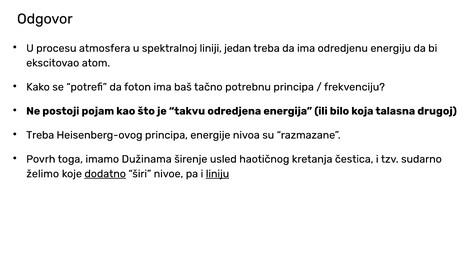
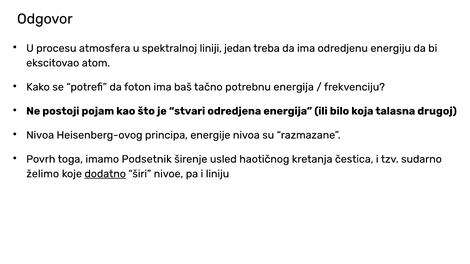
potrebnu principa: principa -> energija (294, 87)
takvu: takvu -> stvari (187, 111)
Treba: Treba -> Nivoa (40, 135)
Dužinama: Dužinama -> Podsetnik (147, 159)
liniju underline: present -> none (217, 174)
